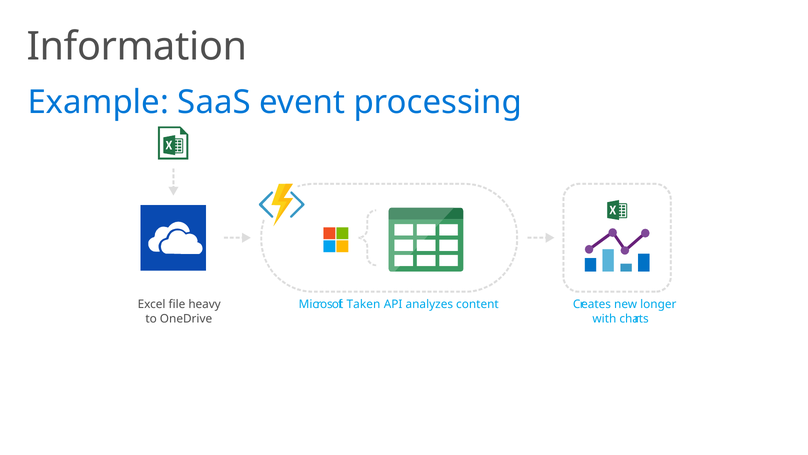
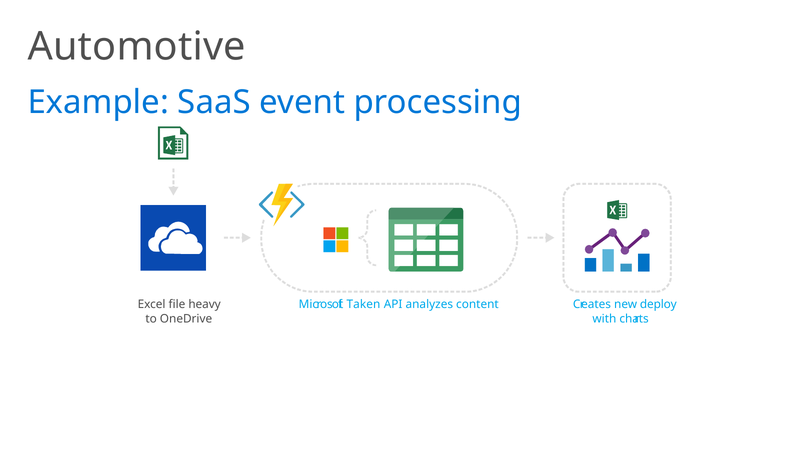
Information: Information -> Automotive (137, 46)
longer: longer -> deploy (658, 304)
